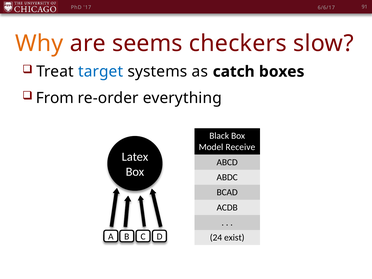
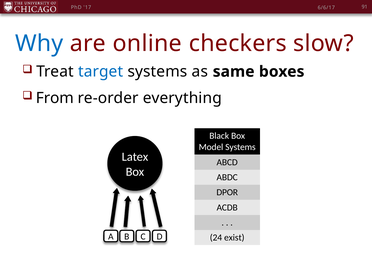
Why colour: orange -> blue (39, 43)
seems: seems -> online (147, 43)
catch: catch -> same (234, 72)
Model Receive: Receive -> Systems (240, 147)
BCAD: BCAD -> DPOR (227, 192)
